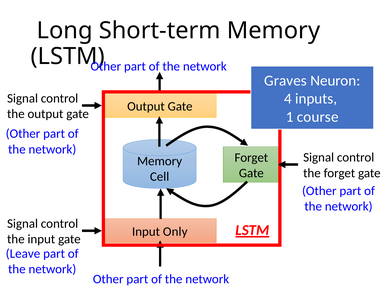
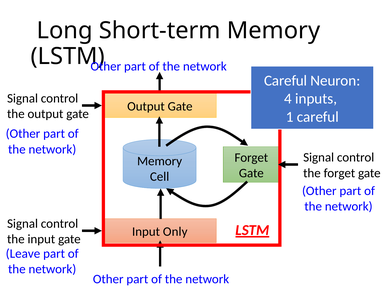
Graves: Graves -> Careful (286, 81)
1 course: course -> careful (318, 117)
